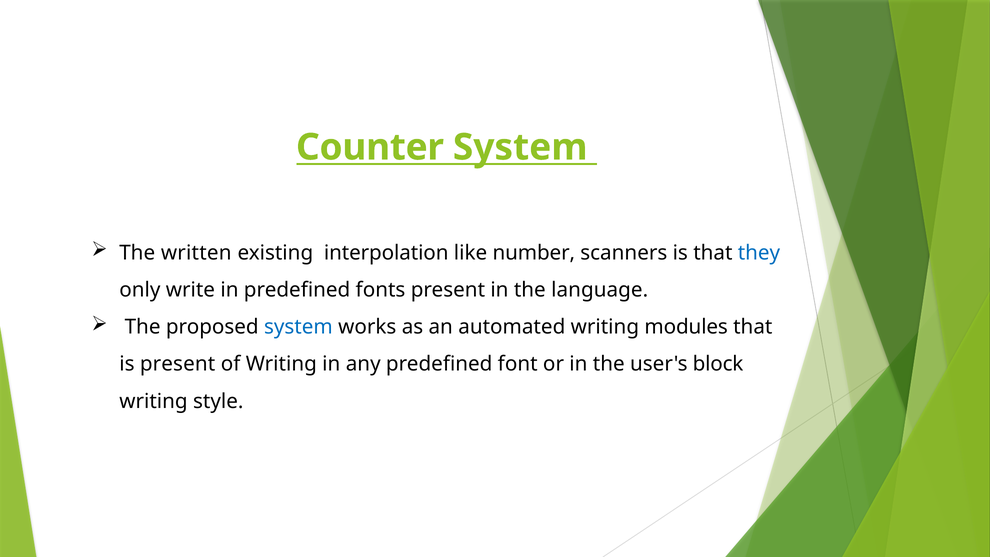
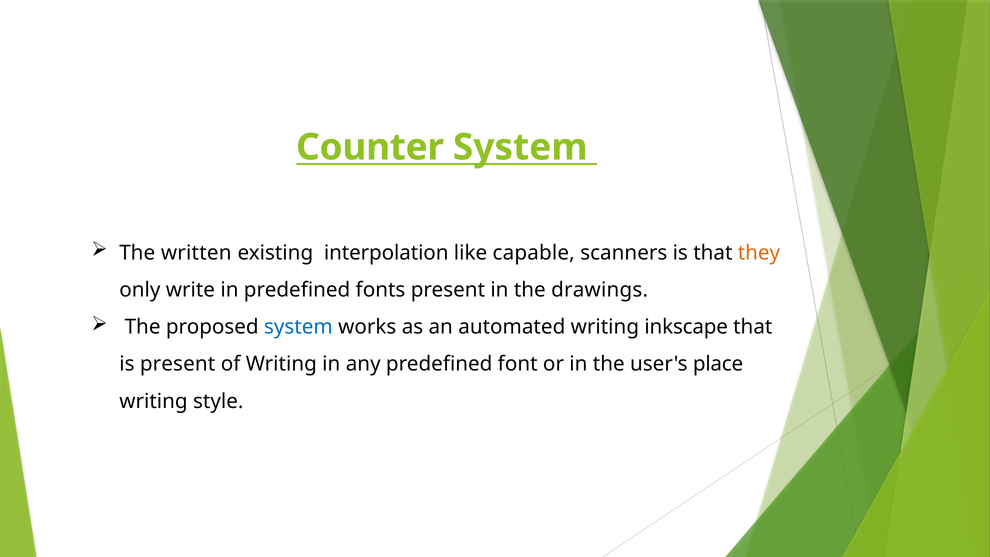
number: number -> capable (534, 253)
they colour: blue -> orange (759, 253)
language: language -> drawings (600, 290)
modules: modules -> inkscape (686, 327)
block: block -> place (718, 364)
